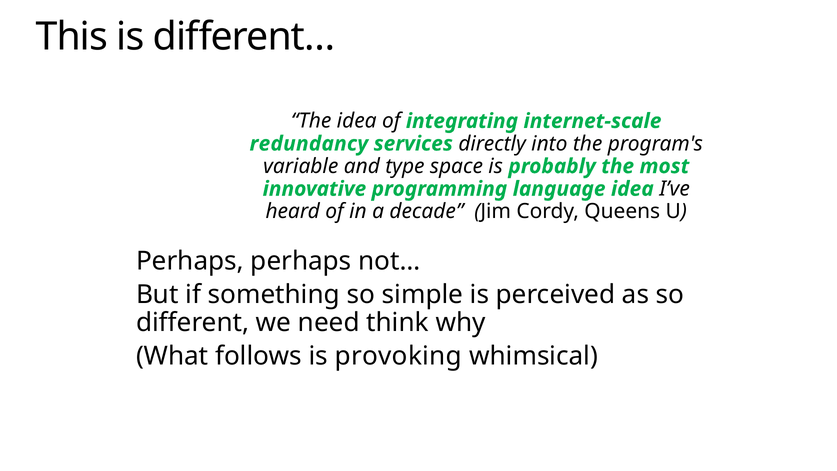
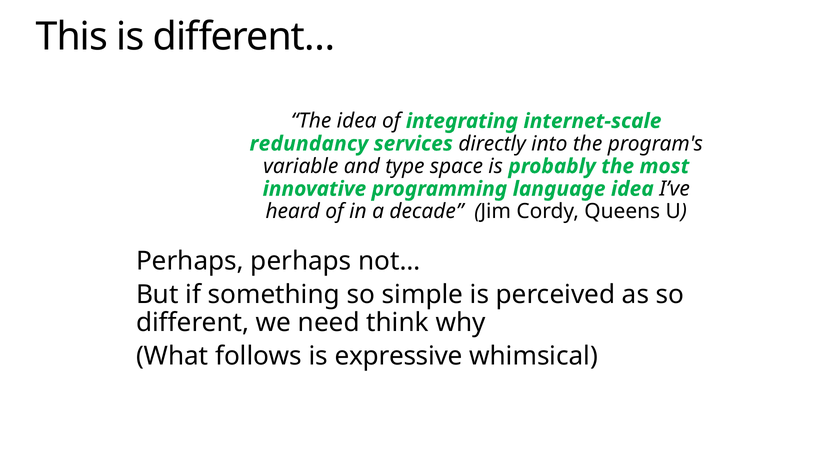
provoking: provoking -> expressive (399, 356)
